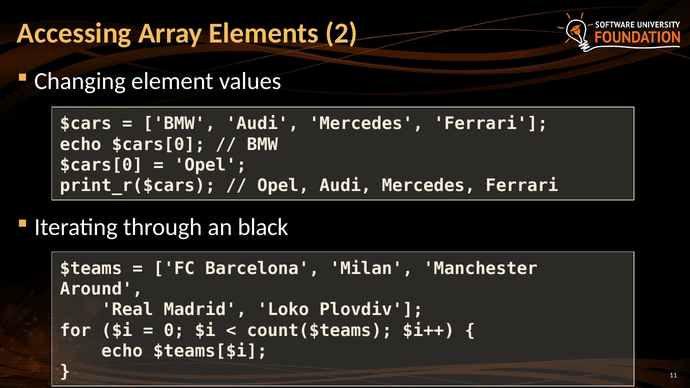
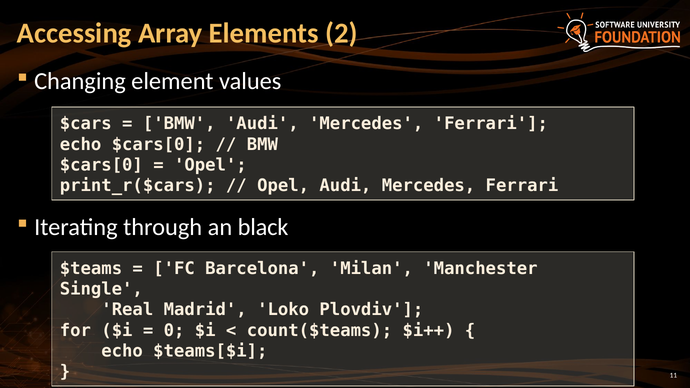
Around: Around -> Single (101, 289)
